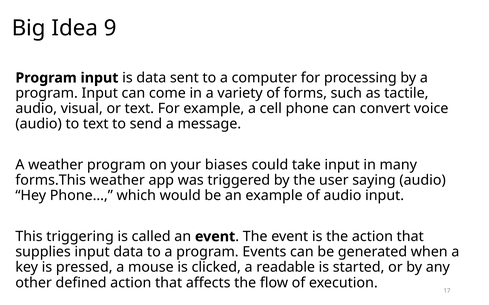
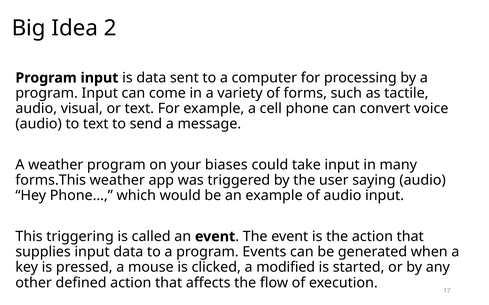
9: 9 -> 2 (110, 28)
readable: readable -> modified (286, 268)
